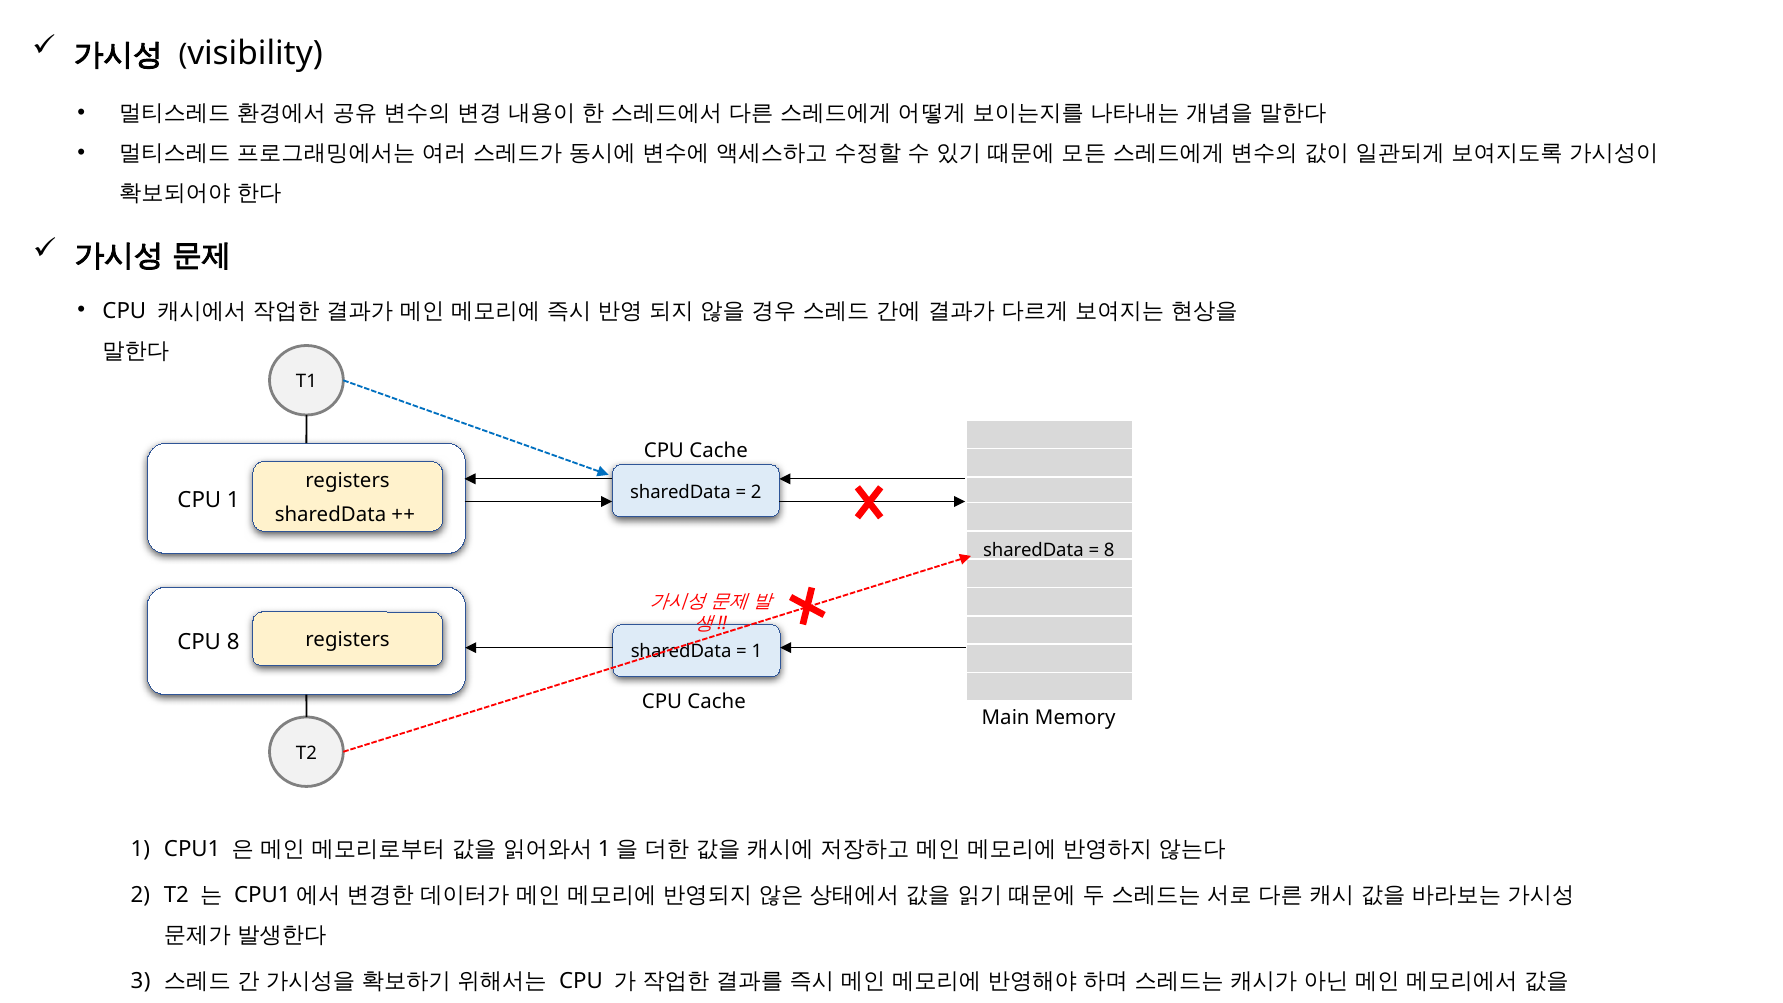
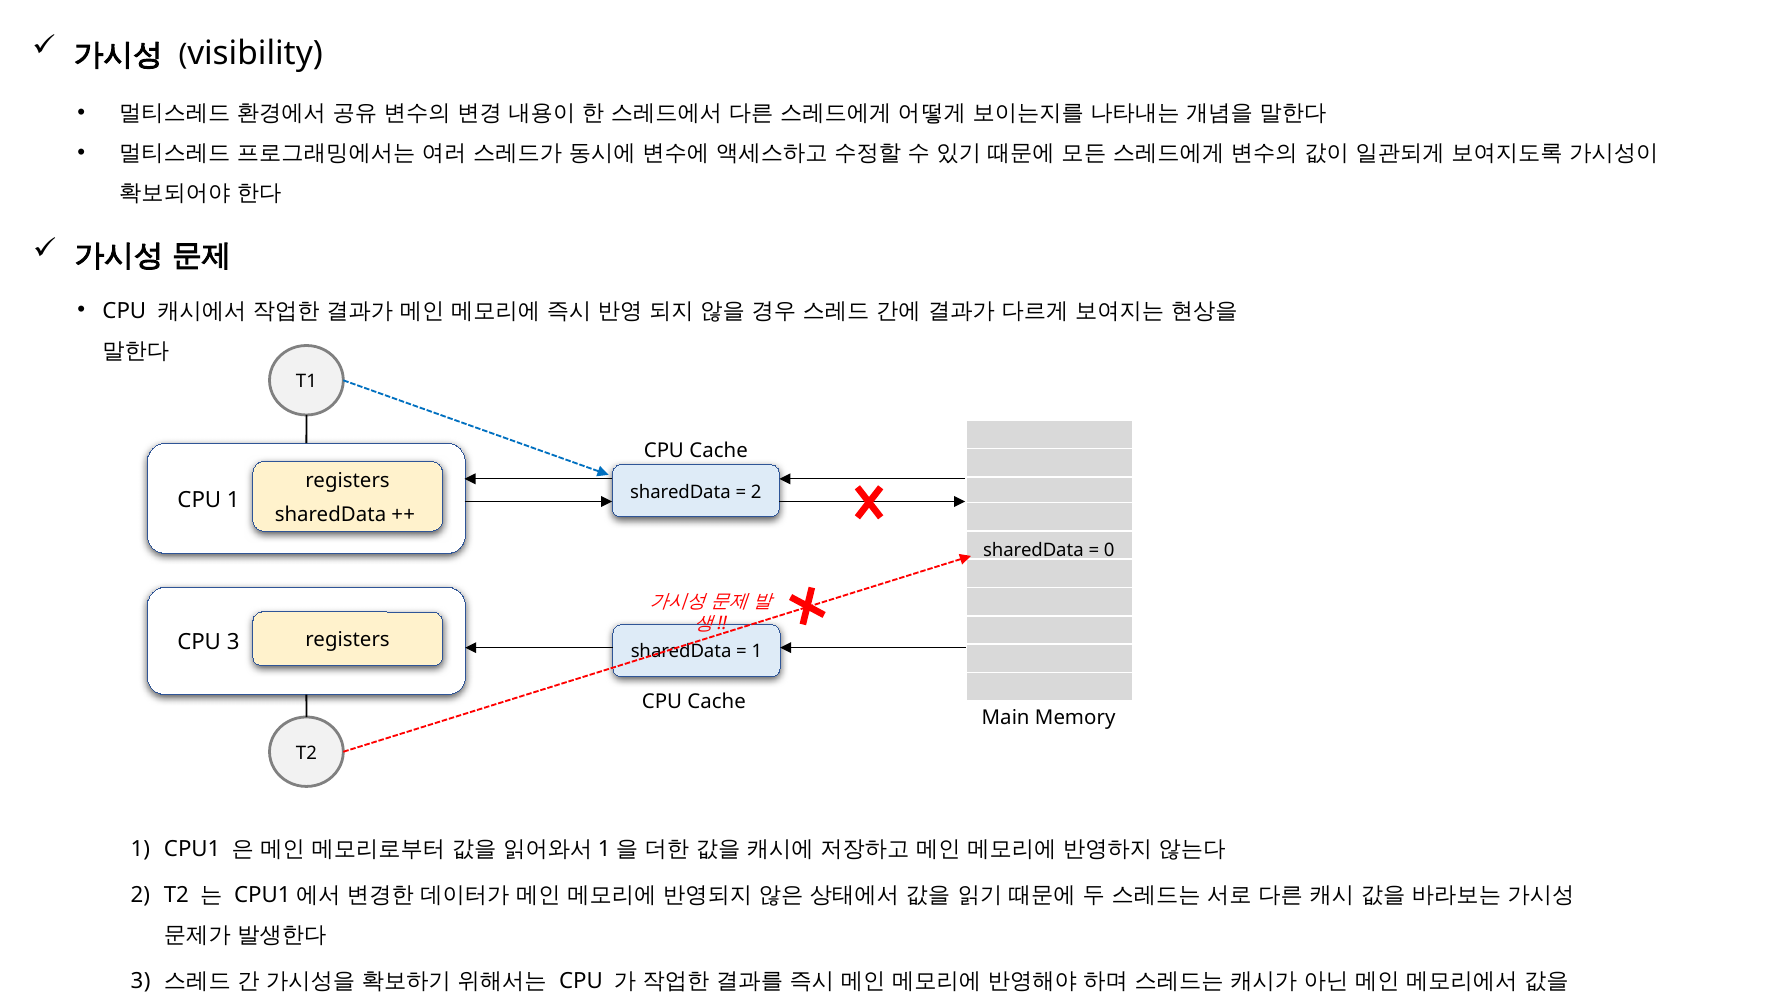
8: 8 -> 0 (1109, 550)
CPU 8: 8 -> 3 (233, 642)
